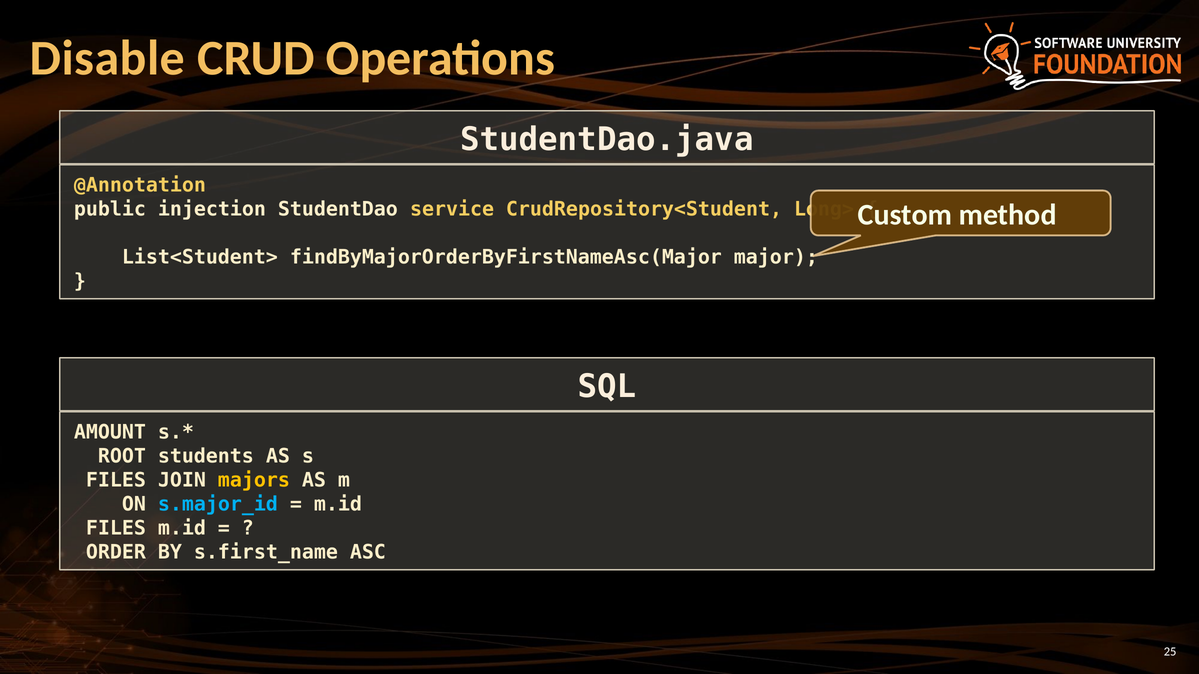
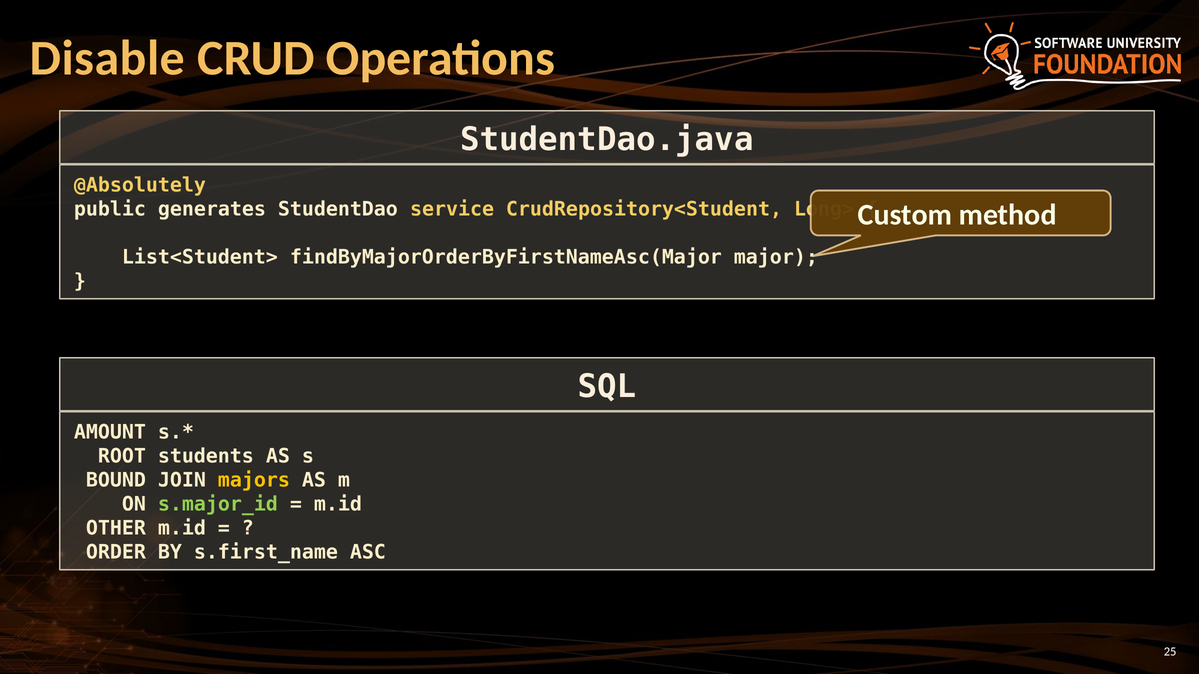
@Annotation: @Annotation -> @Absolutely (140, 185)
injection: injection -> generates (212, 209)
FILES: FILES -> BOUND (116, 481)
s.major_id colour: light blue -> light green (218, 505)
FILES: FILES -> OTHER (116, 529)
